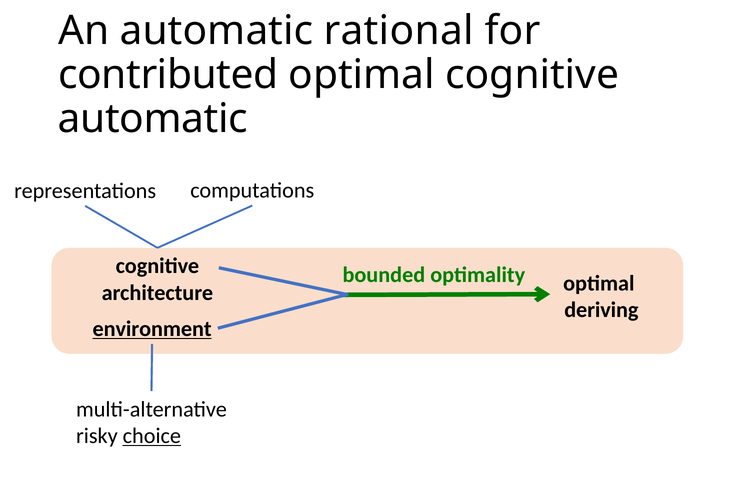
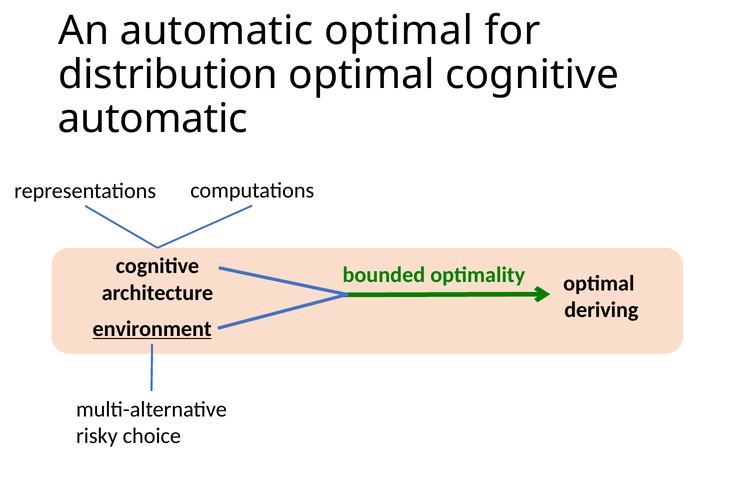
An automatic rational: rational -> optimal (399, 31)
contributed: contributed -> distribution (168, 75)
choice underline: present -> none (152, 436)
